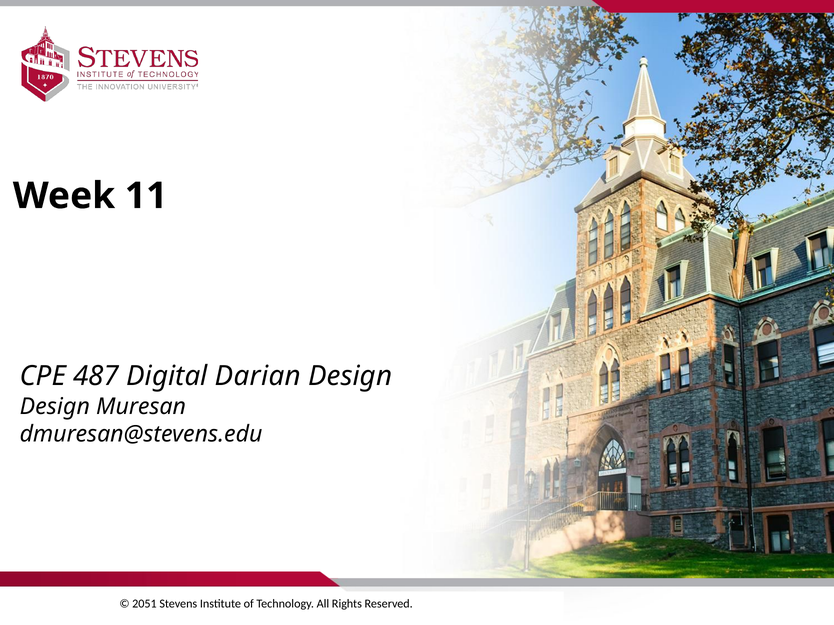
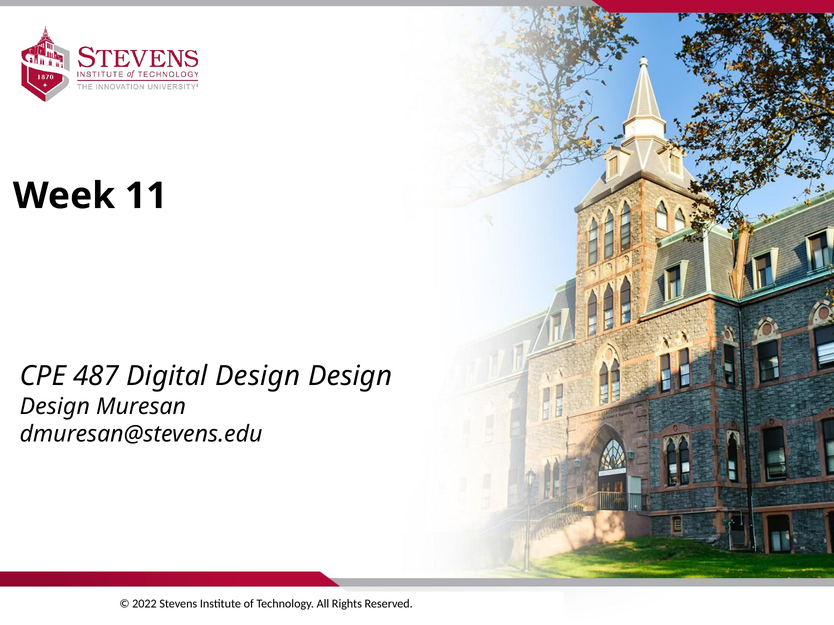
Digital Darian: Darian -> Design (258, 377)
2051: 2051 -> 2022 (144, 604)
